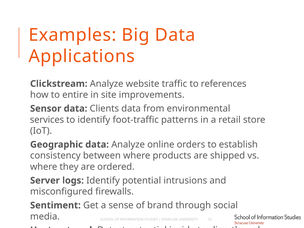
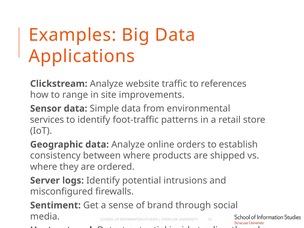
entire: entire -> range (75, 95)
Clients: Clients -> Simple (104, 109)
